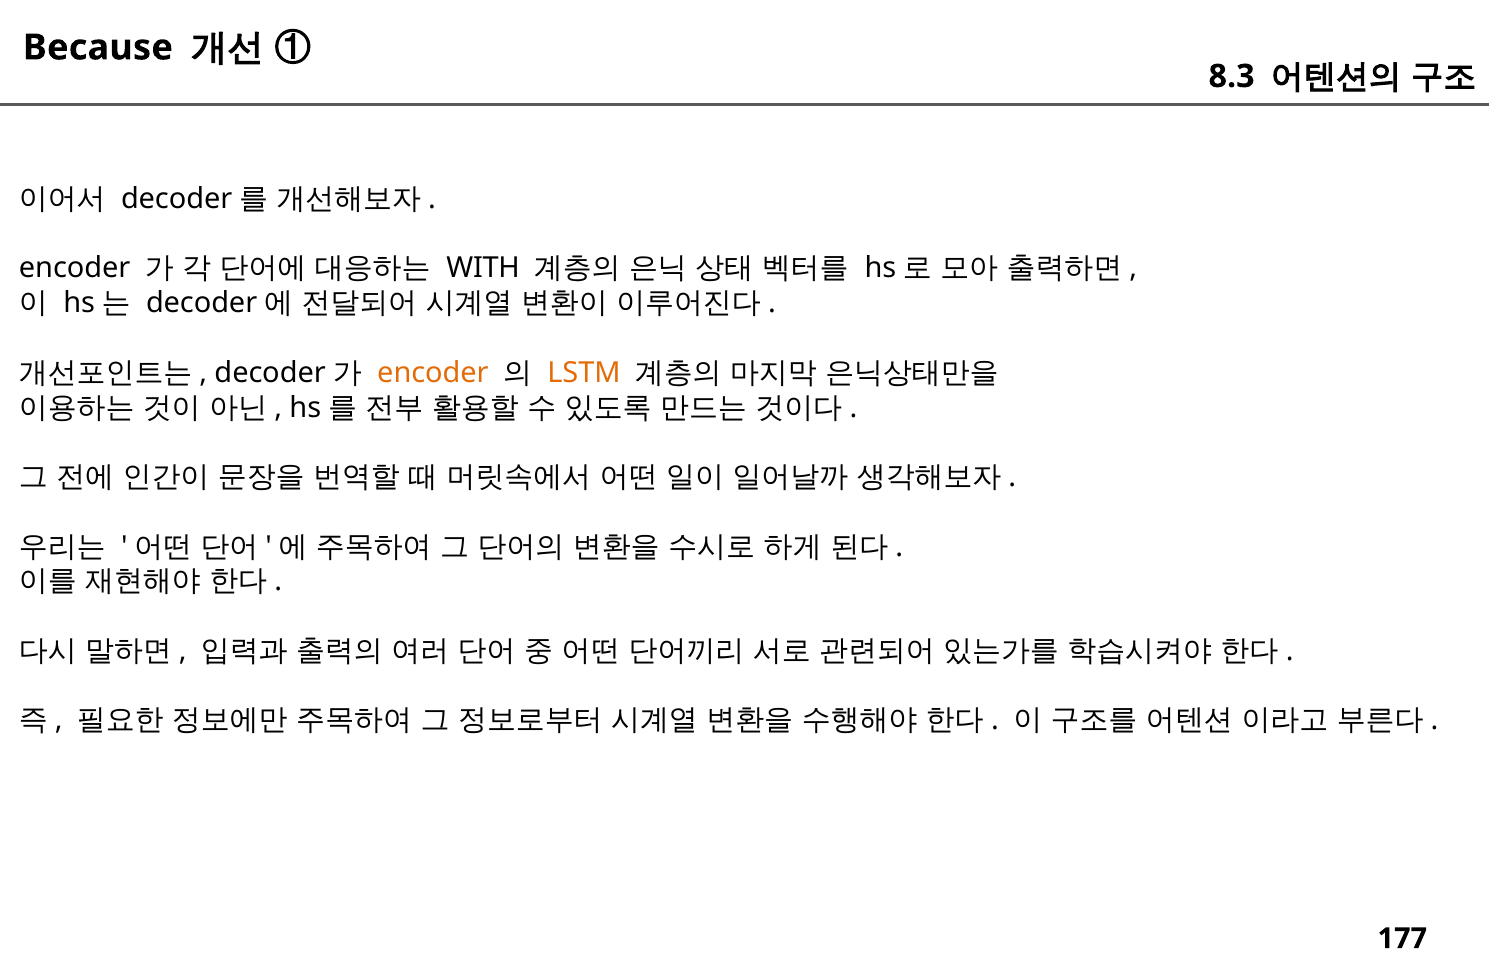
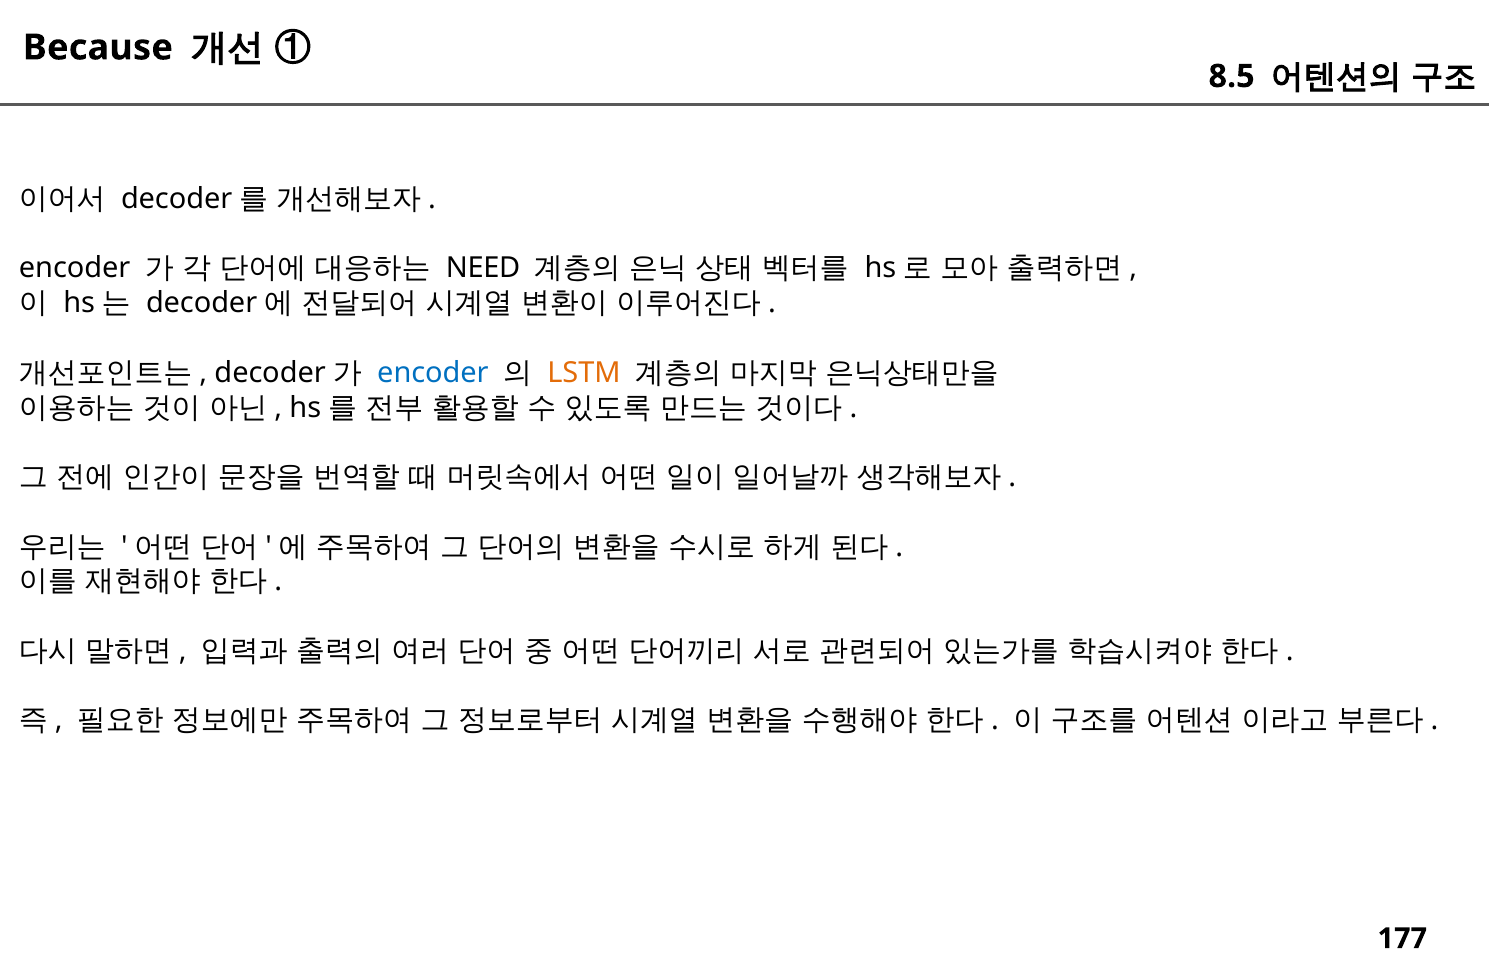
8.3: 8.3 -> 8.5 (1232, 76)
WITH: WITH -> NEED (483, 268)
encoder colour: orange -> blue (433, 373)
